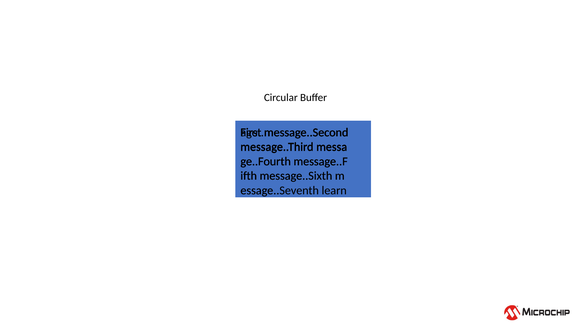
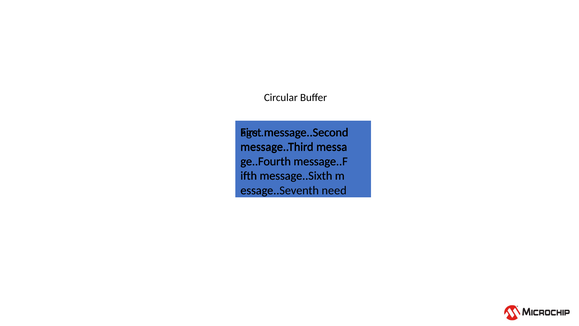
learn: learn -> need (334, 190)
